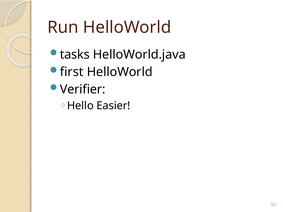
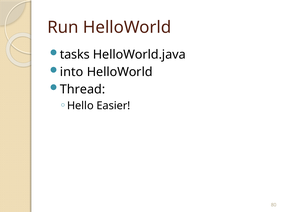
first: first -> into (72, 72)
Verifier: Verifier -> Thread (83, 90)
